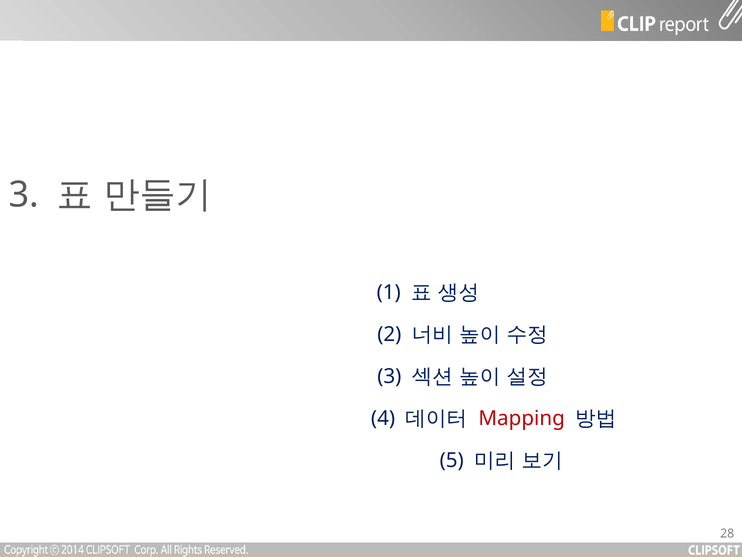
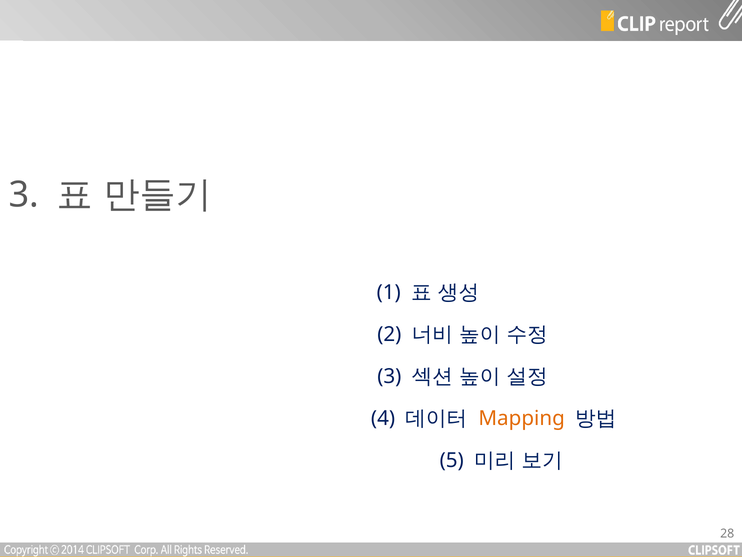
Mapping colour: red -> orange (522, 418)
